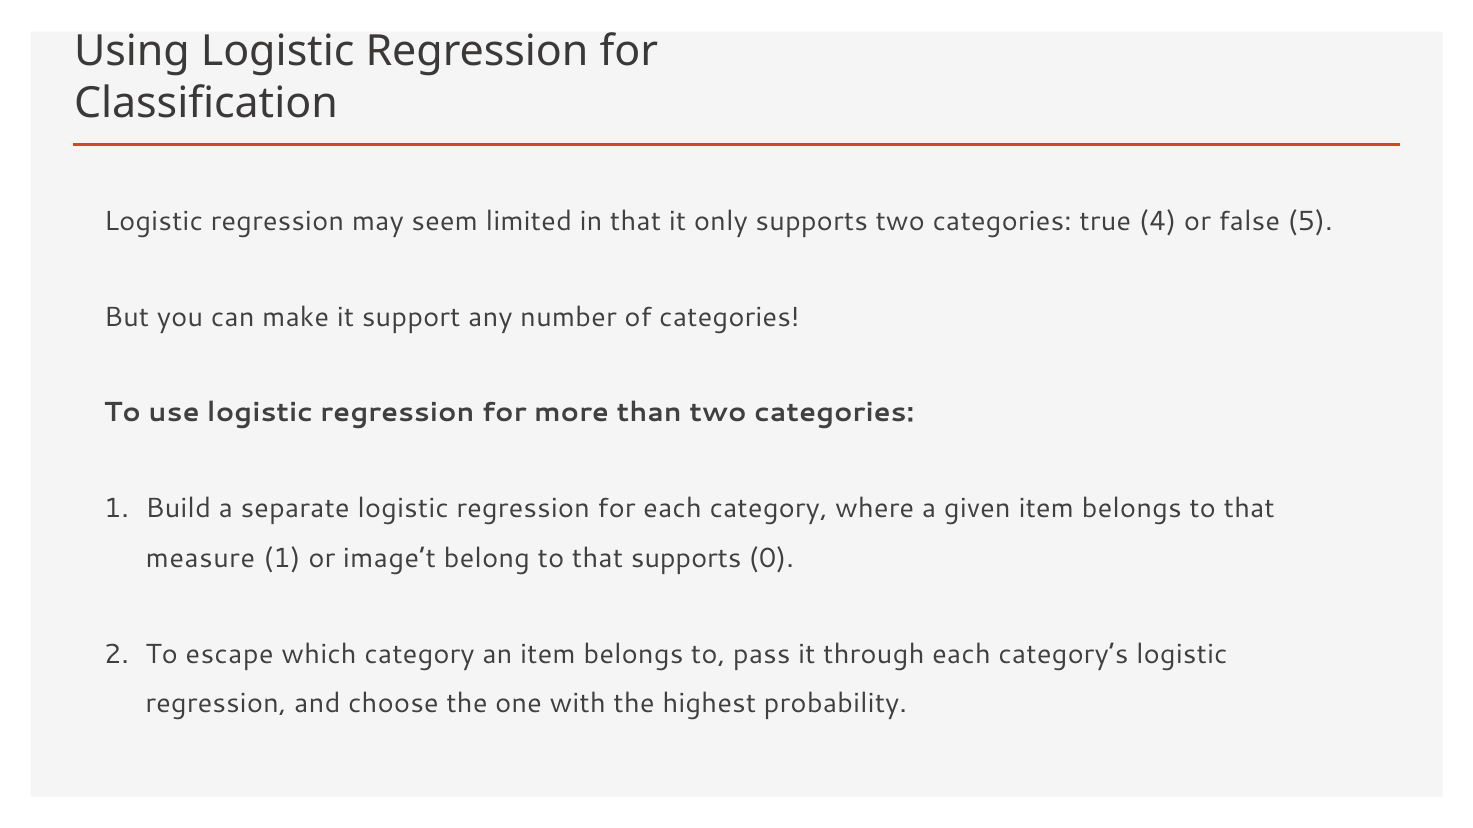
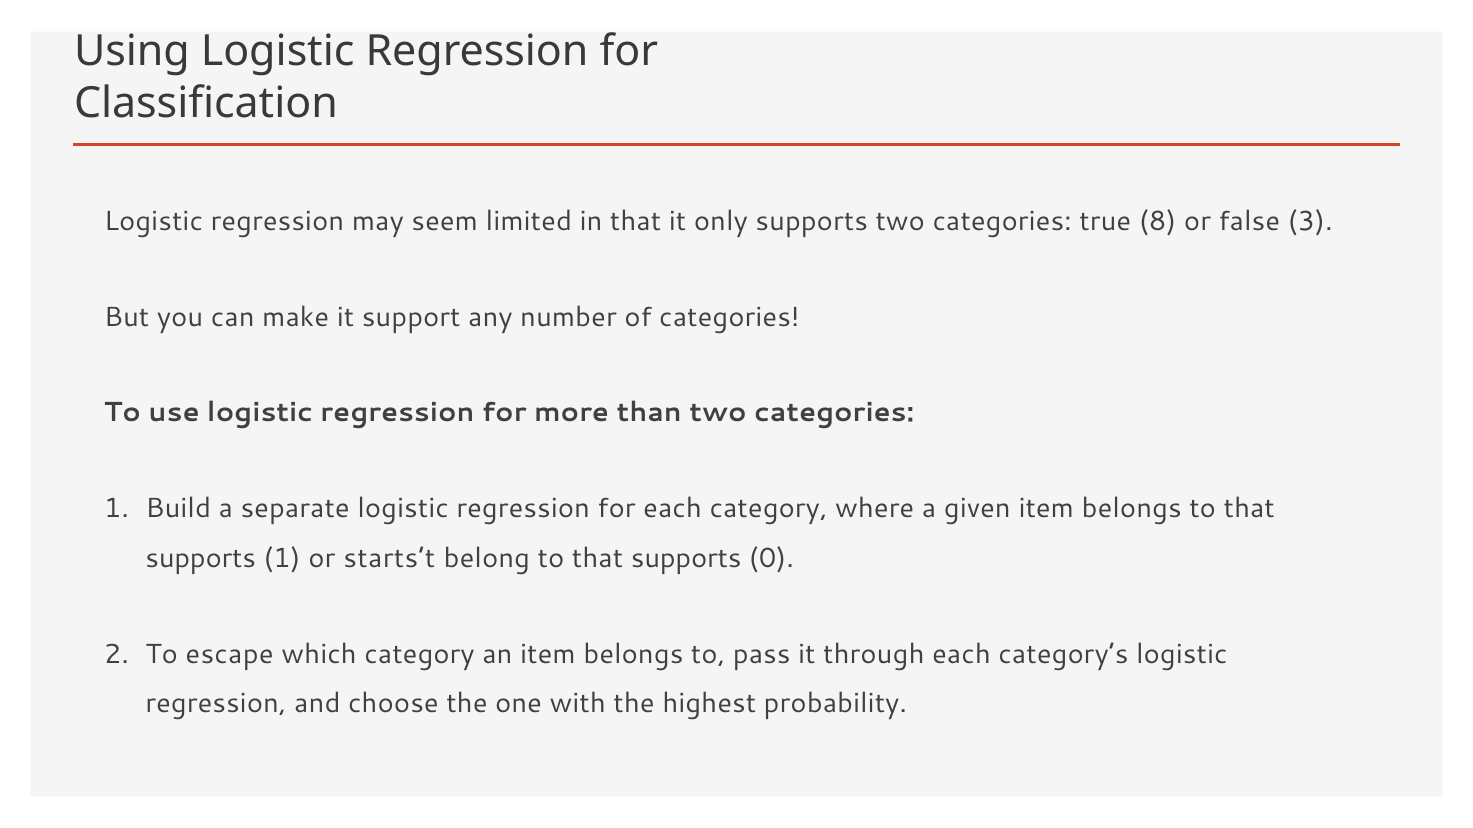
4: 4 -> 8 (1158, 222)
5: 5 -> 3 (1310, 222)
measure: measure -> supports (201, 559)
image’t: image’t -> starts’t (389, 559)
